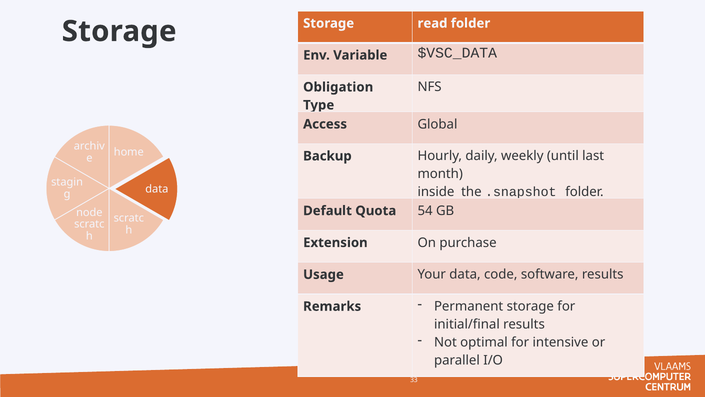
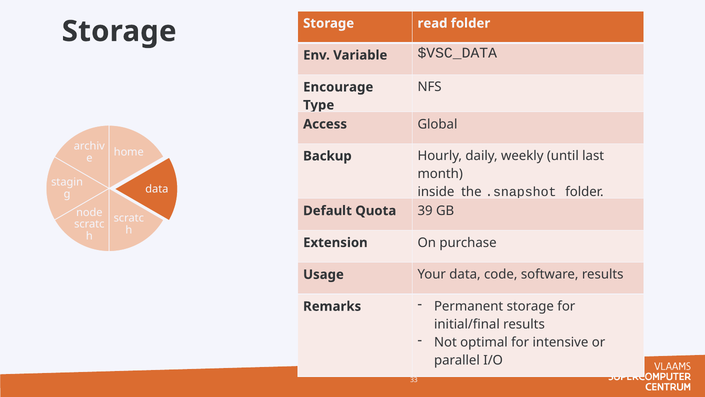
Obligation: Obligation -> Encourage (338, 87)
54: 54 -> 39 (425, 211)
